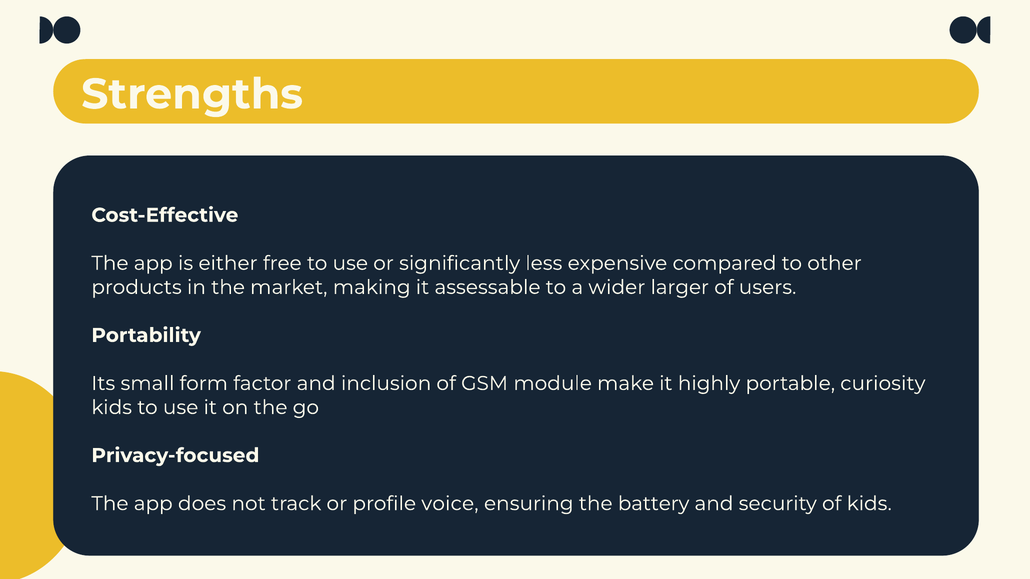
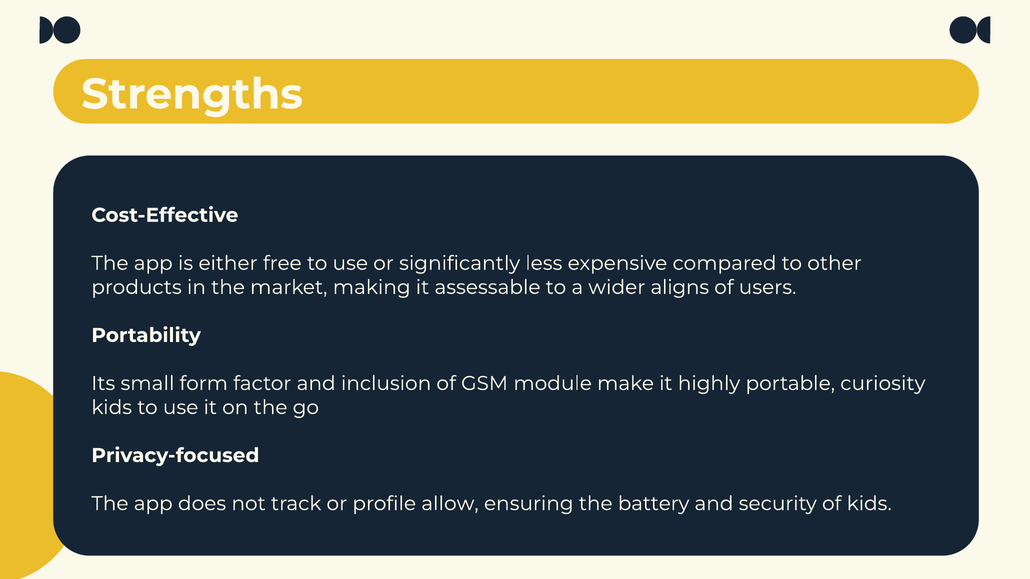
larger: larger -> aligns (680, 287)
voice: voice -> allow (450, 504)
